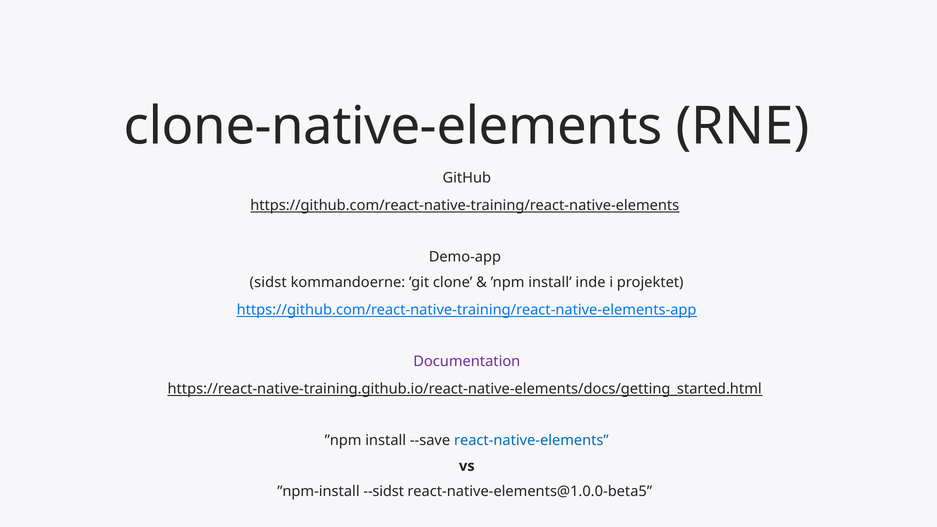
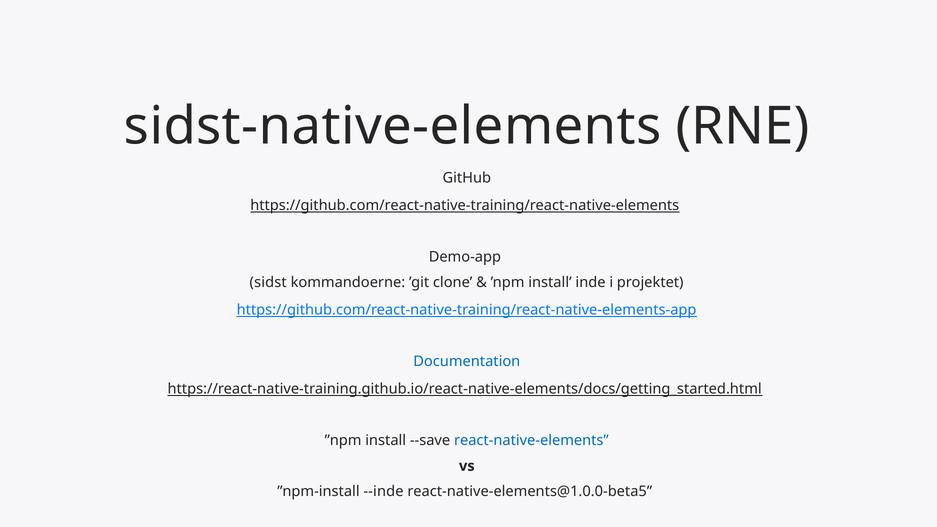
clone-native-elements: clone-native-elements -> sidst-native-elements (393, 126)
Documentation colour: purple -> blue (467, 362)
--sidst: --sidst -> --inde (383, 492)
